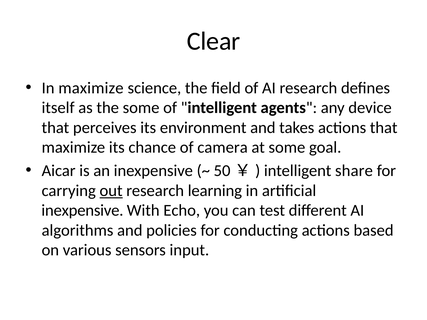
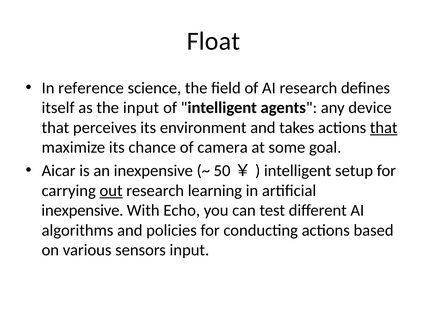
Clear: Clear -> Float (213, 41)
In maximize: maximize -> reference (91, 88)
the some: some -> input (141, 108)
that underline: none -> present (384, 128)
share: share -> setup (354, 171)
